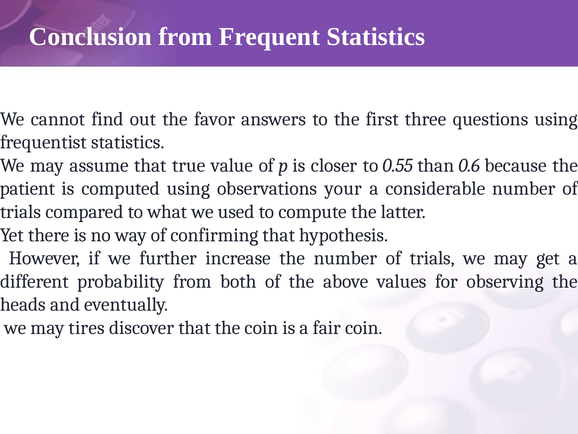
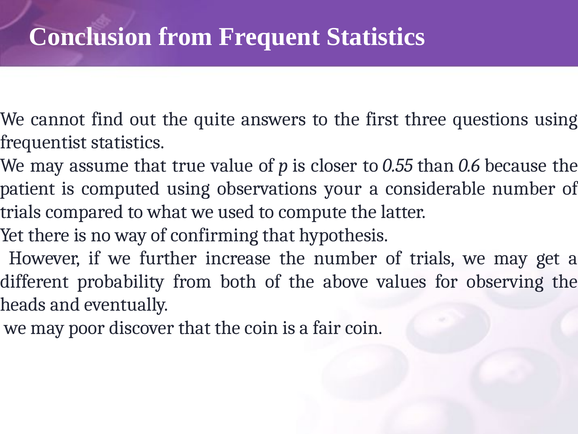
favor: favor -> quite (215, 119)
tires: tires -> poor (87, 328)
